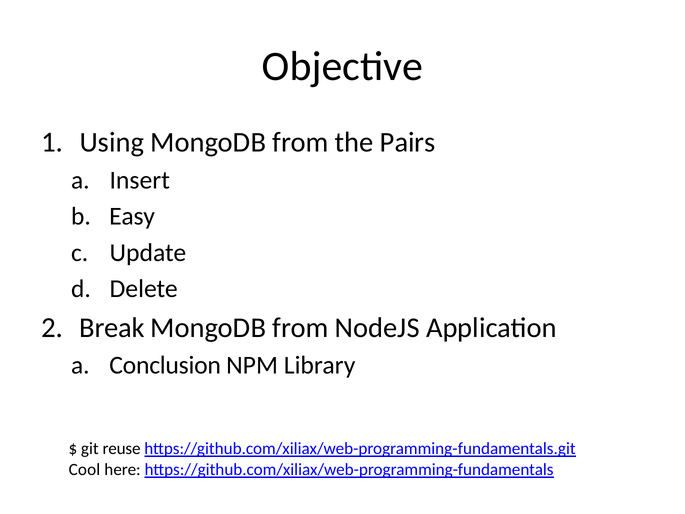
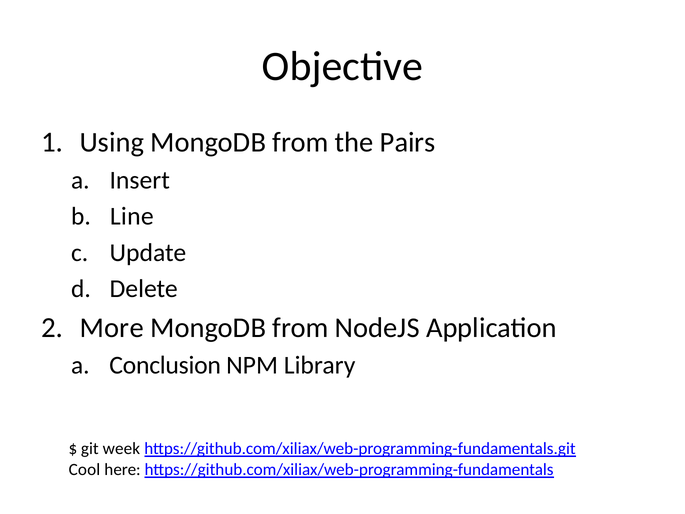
Easy: Easy -> Line (132, 216)
Break: Break -> More (112, 328)
reuse: reuse -> week (121, 449)
